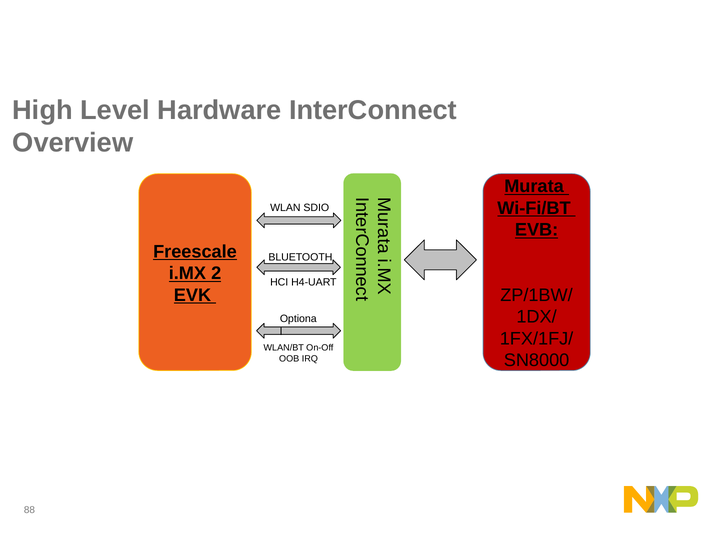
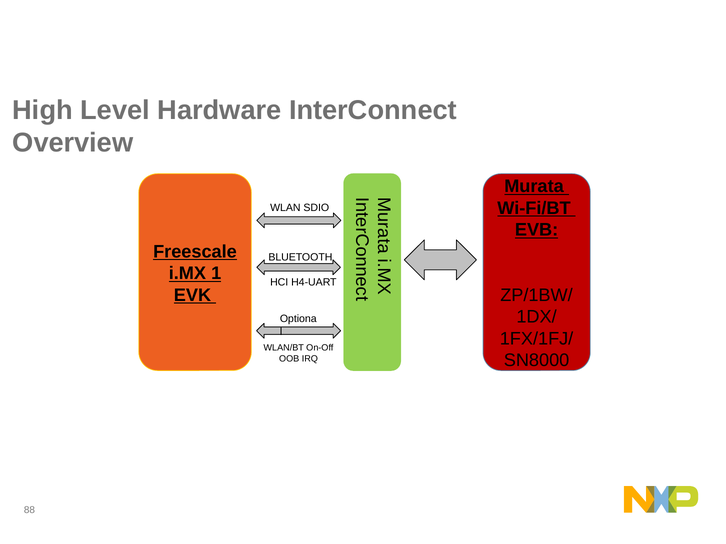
2: 2 -> 1 (216, 274)
